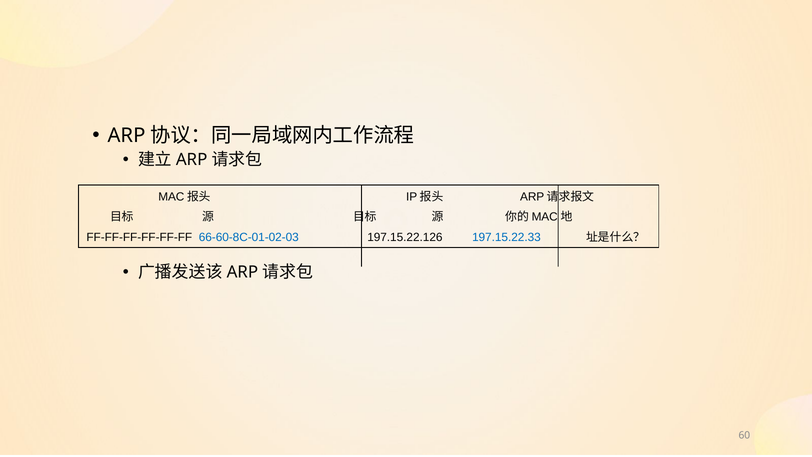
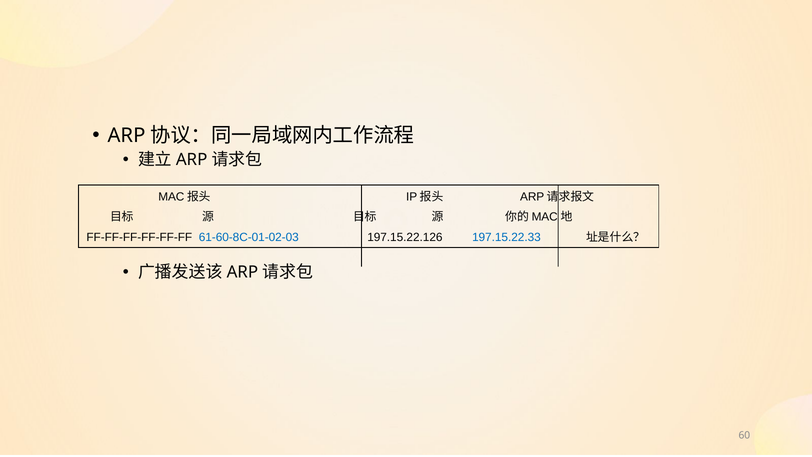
66-60-8C-01-02-03: 66-60-8C-01-02-03 -> 61-60-8C-01-02-03 (249, 237)
